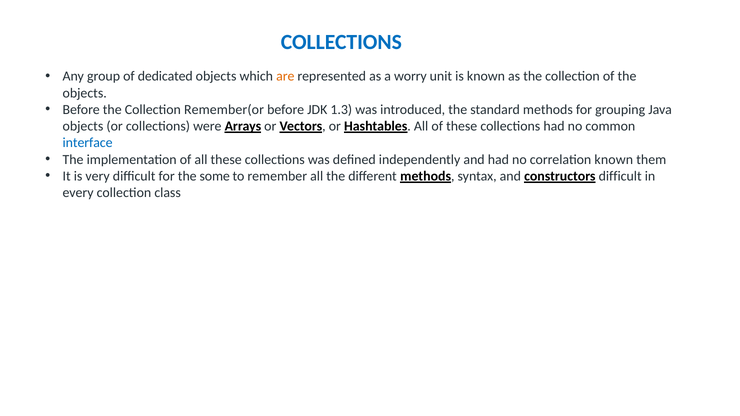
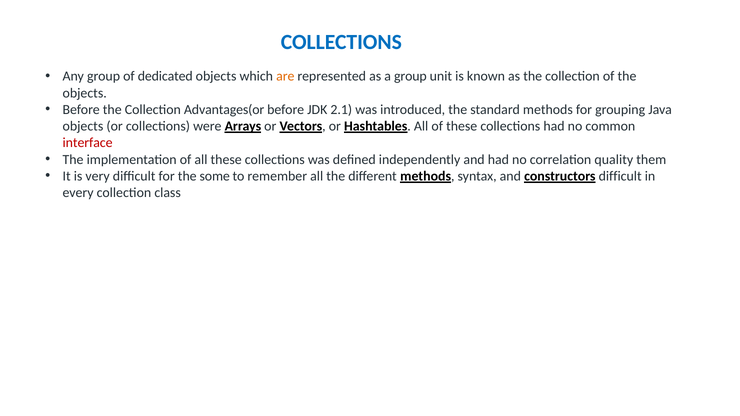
a worry: worry -> group (410, 76)
Remember(or: Remember(or -> Advantages(or (224, 110)
1.3: 1.3 -> 2.1 (341, 110)
interface colour: blue -> red (88, 143)
correlation known: known -> quality (614, 160)
